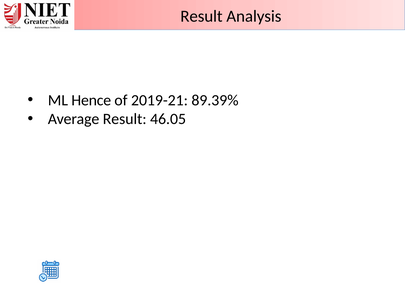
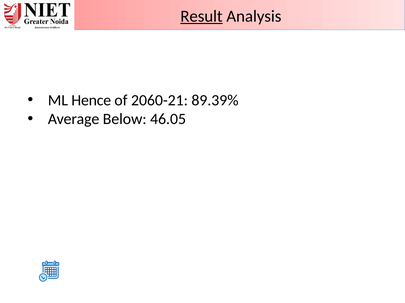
Result underline: none -> present (201, 16)
2019-21: 2019-21 -> 2060-21 (159, 101)
Average Result: Result -> Below (125, 119)
